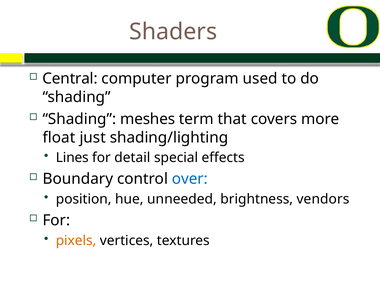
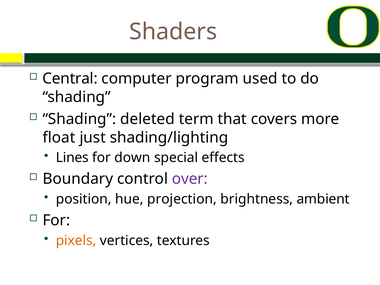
meshes: meshes -> deleted (148, 119)
detail: detail -> down (132, 158)
over colour: blue -> purple (190, 179)
unneeded: unneeded -> projection (182, 199)
vendors: vendors -> ambient (323, 199)
